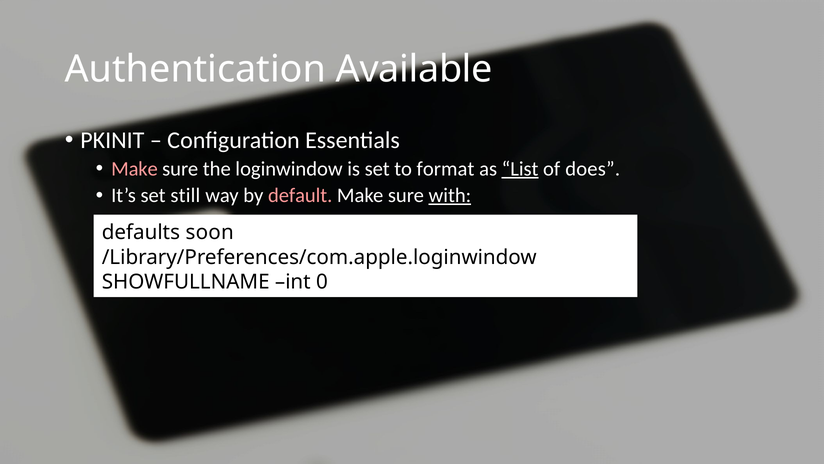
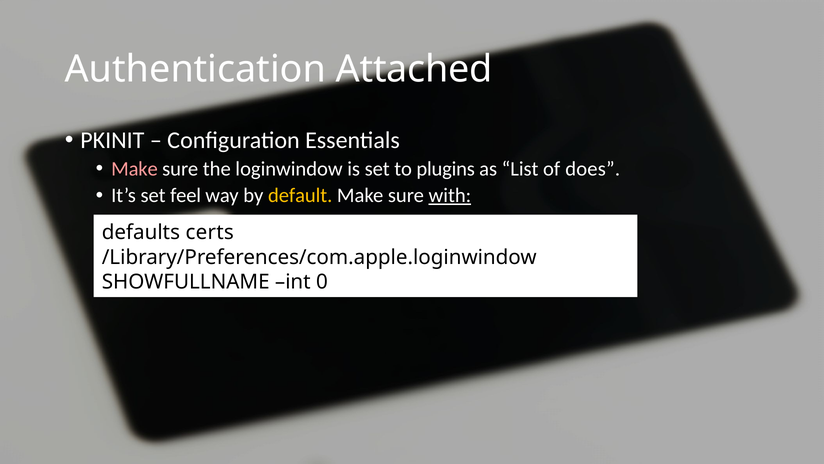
Available: Available -> Attached (414, 69)
format: format -> plugins (446, 169)
List underline: present -> none (520, 169)
still: still -> feel (186, 195)
default colour: pink -> yellow (300, 195)
soon: soon -> certs (210, 232)
